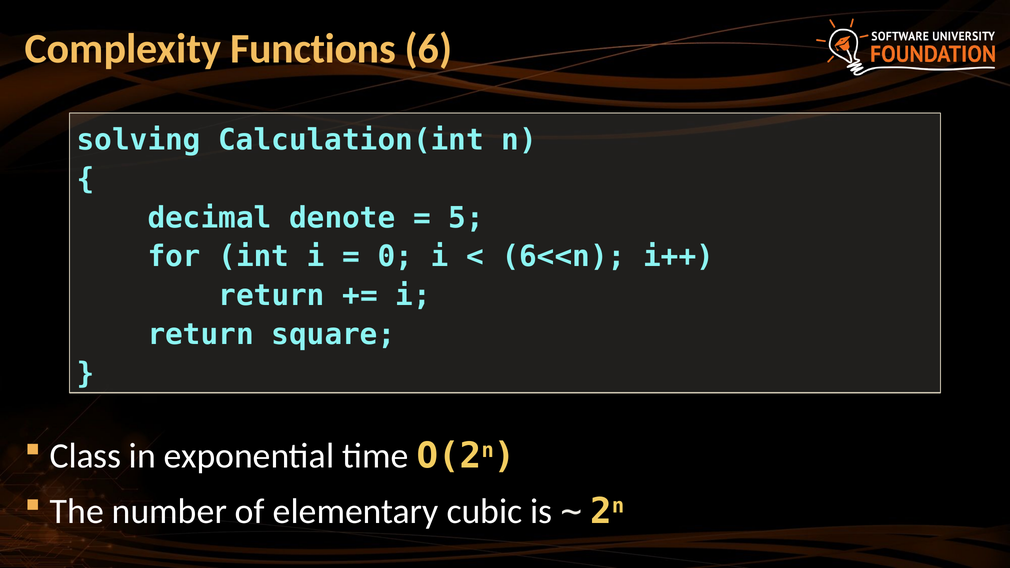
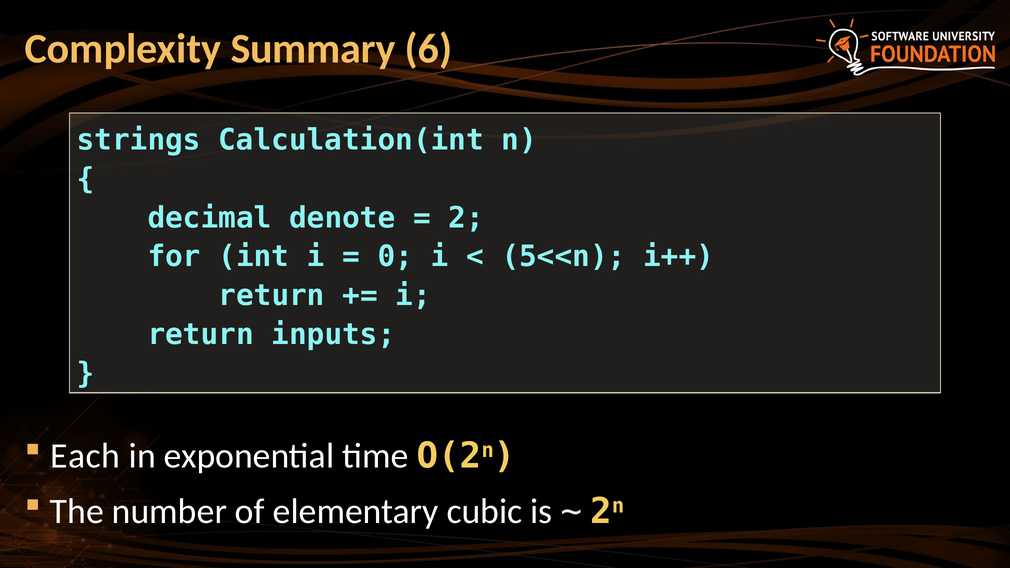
Functions: Functions -> Summary (313, 49)
solving: solving -> strings (139, 140)
5: 5 -> 2 (466, 218)
6<<n: 6<<n -> 5<<n (564, 257)
square: square -> inputs (333, 335)
Class: Class -> Each (85, 456)
